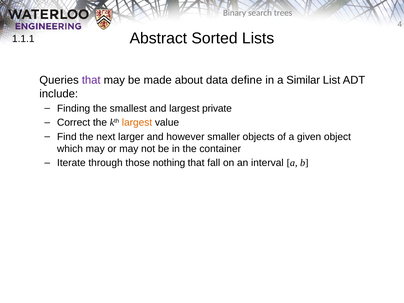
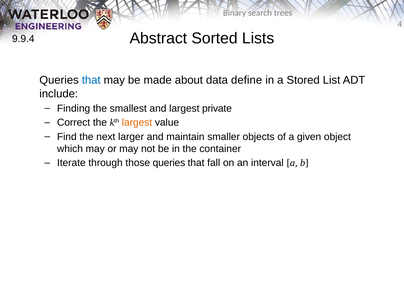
1.1.1: 1.1.1 -> 9.9.4 (23, 39)
that colour: purple -> blue (91, 80)
Similar: Similar -> Stored (303, 80)
however: however -> maintain (185, 137)
those nothing: nothing -> queries (169, 163)
